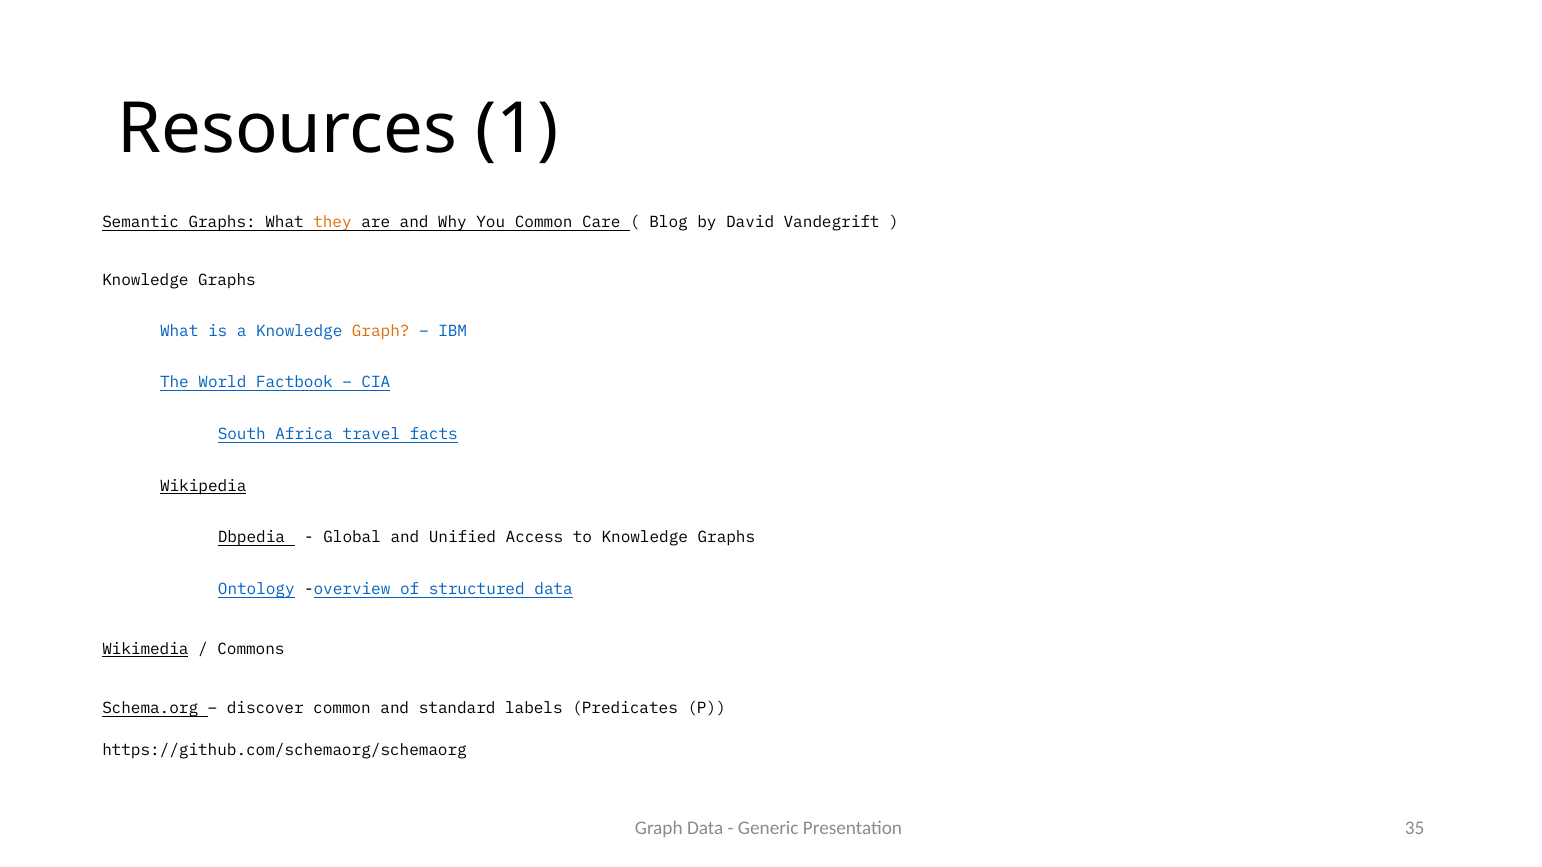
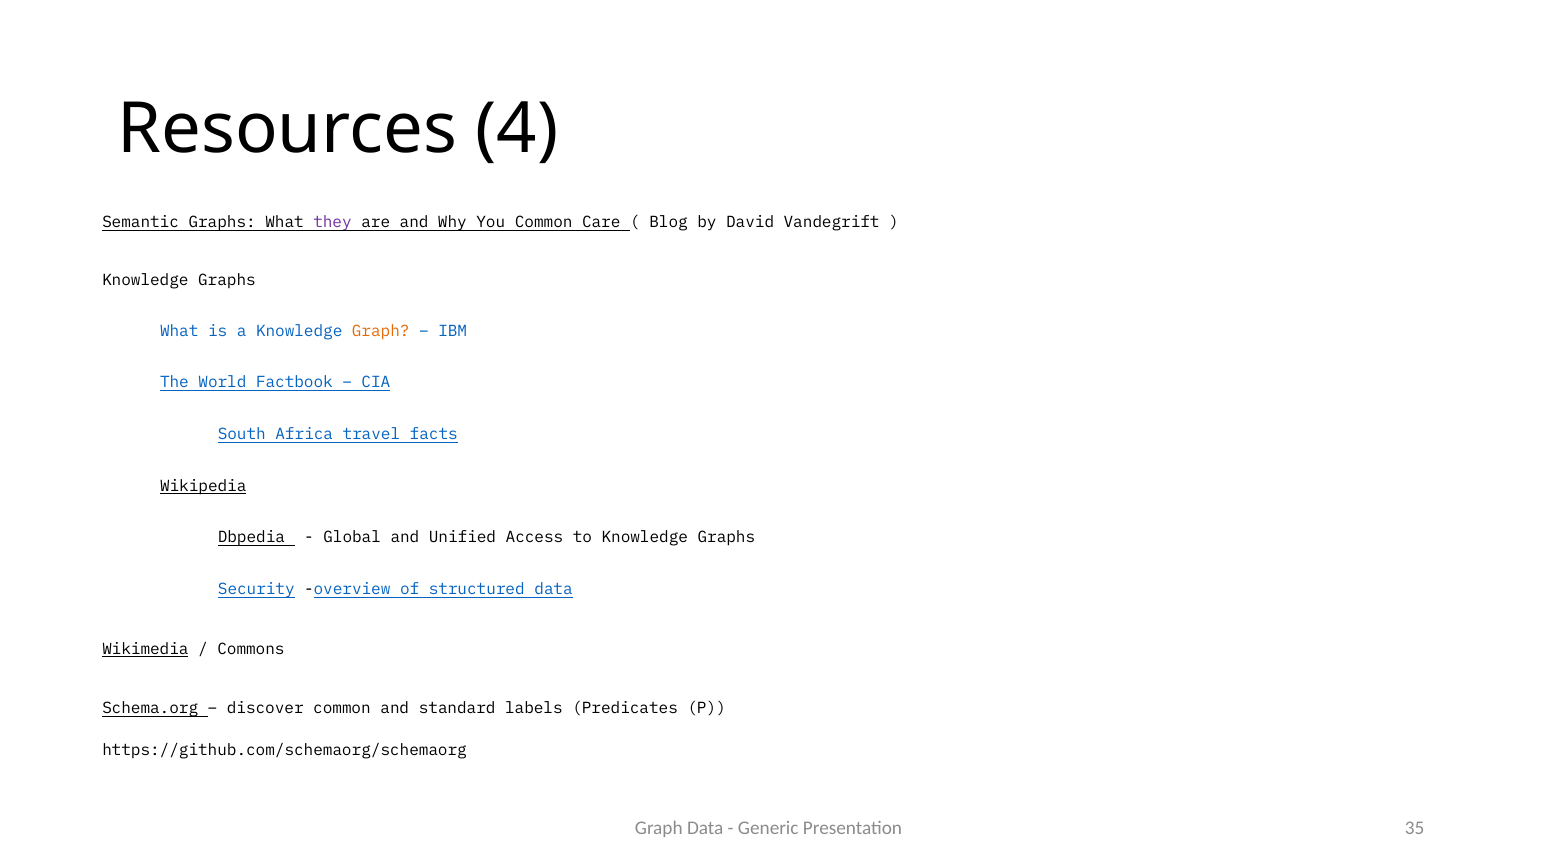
1: 1 -> 4 (517, 130)
they colour: orange -> purple (332, 223)
Ontology: Ontology -> Security (256, 589)
